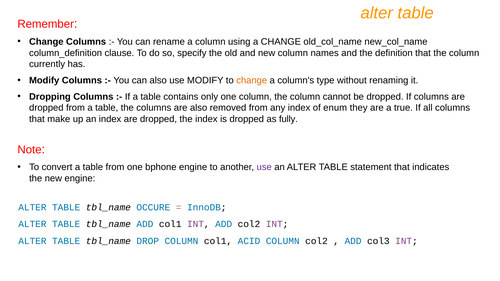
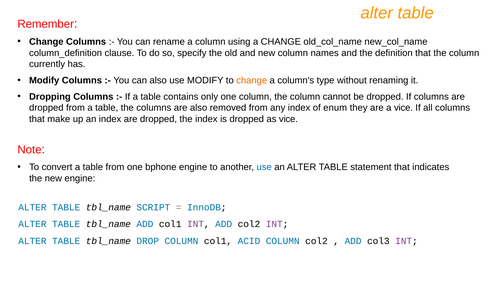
a true: true -> vice (403, 108)
as fully: fully -> vice (288, 119)
use colour: purple -> blue (264, 167)
OCCURE: OCCURE -> SCRIPT (153, 208)
